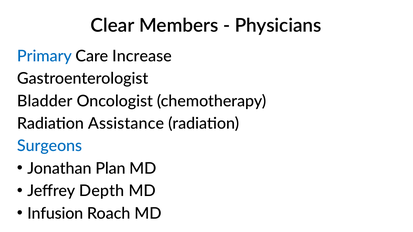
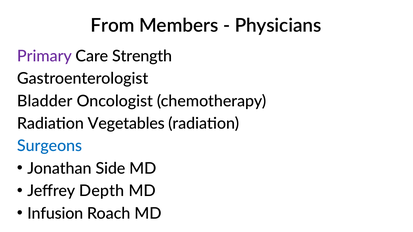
Clear: Clear -> From (112, 26)
Primary colour: blue -> purple (44, 56)
Increase: Increase -> Strength (142, 56)
Assistance: Assistance -> Vegetables (126, 124)
Plan: Plan -> Side (110, 169)
